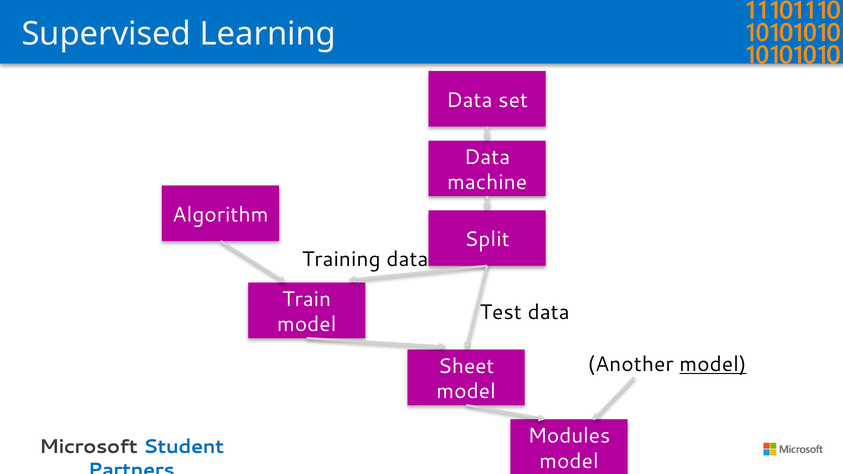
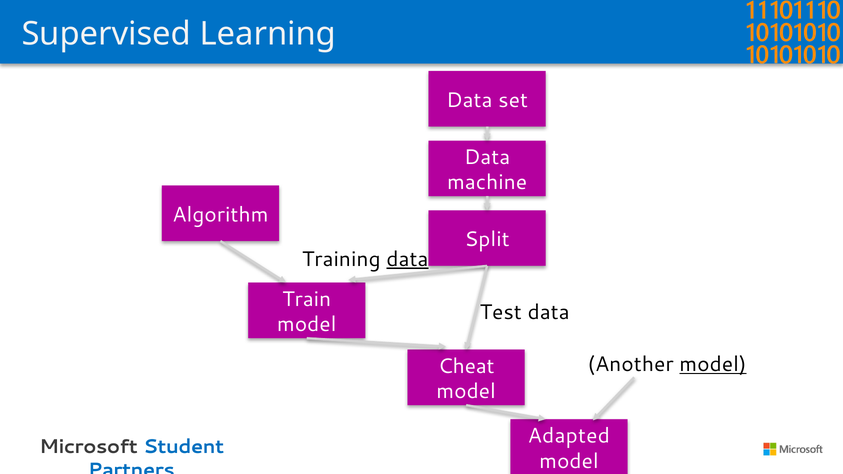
data underline: none -> present (407, 259)
Sheet: Sheet -> Cheat (466, 366)
Modules: Modules -> Adapted (569, 436)
